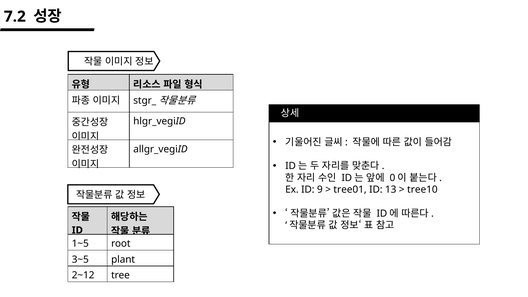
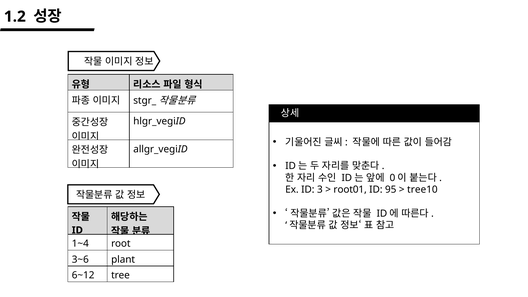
7.2: 7.2 -> 1.2 (15, 17)
9: 9 -> 3 (320, 190)
tree01: tree01 -> root01 (350, 190)
13: 13 -> 95 (391, 190)
1~5: 1~5 -> 1~4 (80, 244)
3~5: 3~5 -> 3~6 (80, 259)
2~12: 2~12 -> 6~12 (83, 275)
